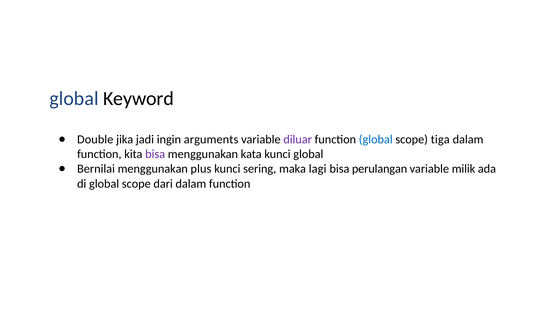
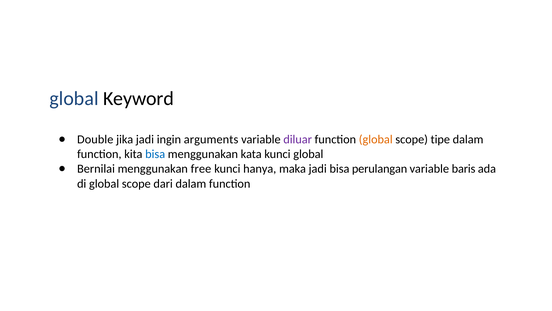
global colour: blue -> orange (376, 139)
tiga: tiga -> tipe (440, 139)
bisa colour: purple -> blue (155, 154)
plus: plus -> free (201, 169)
sering: sering -> hanya (260, 169)
maka lagi: lagi -> jadi (318, 169)
milik: milik -> baris (464, 169)
